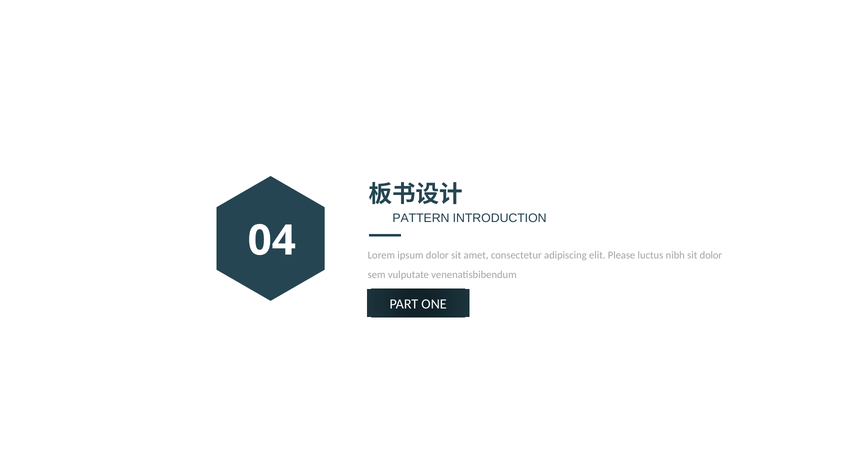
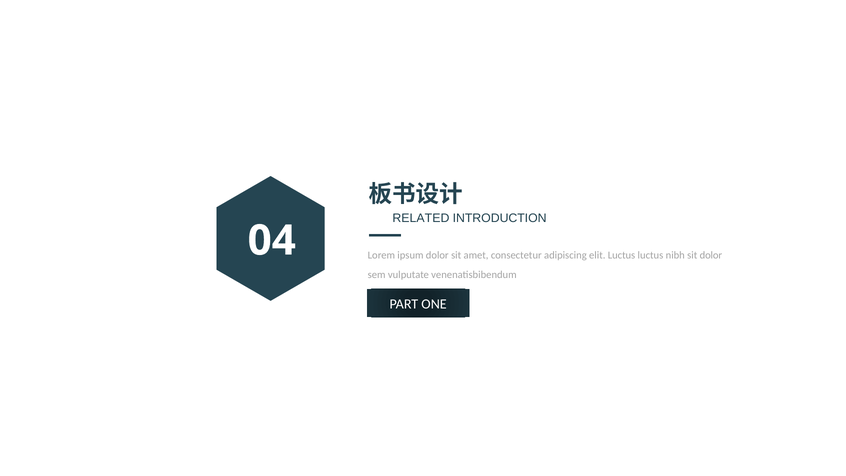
PATTERN: PATTERN -> RELATED (421, 218)
elit Please: Please -> Luctus (622, 256)
